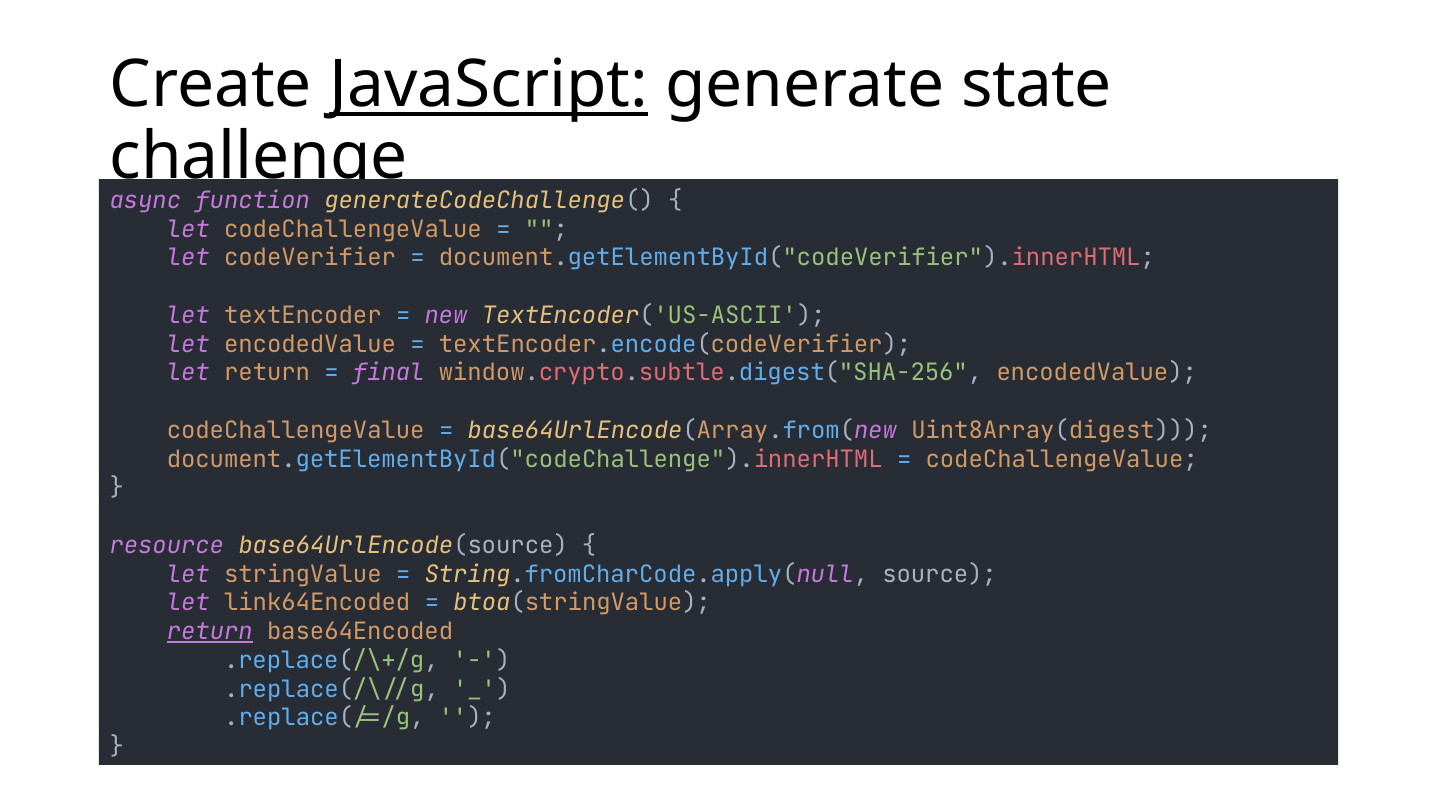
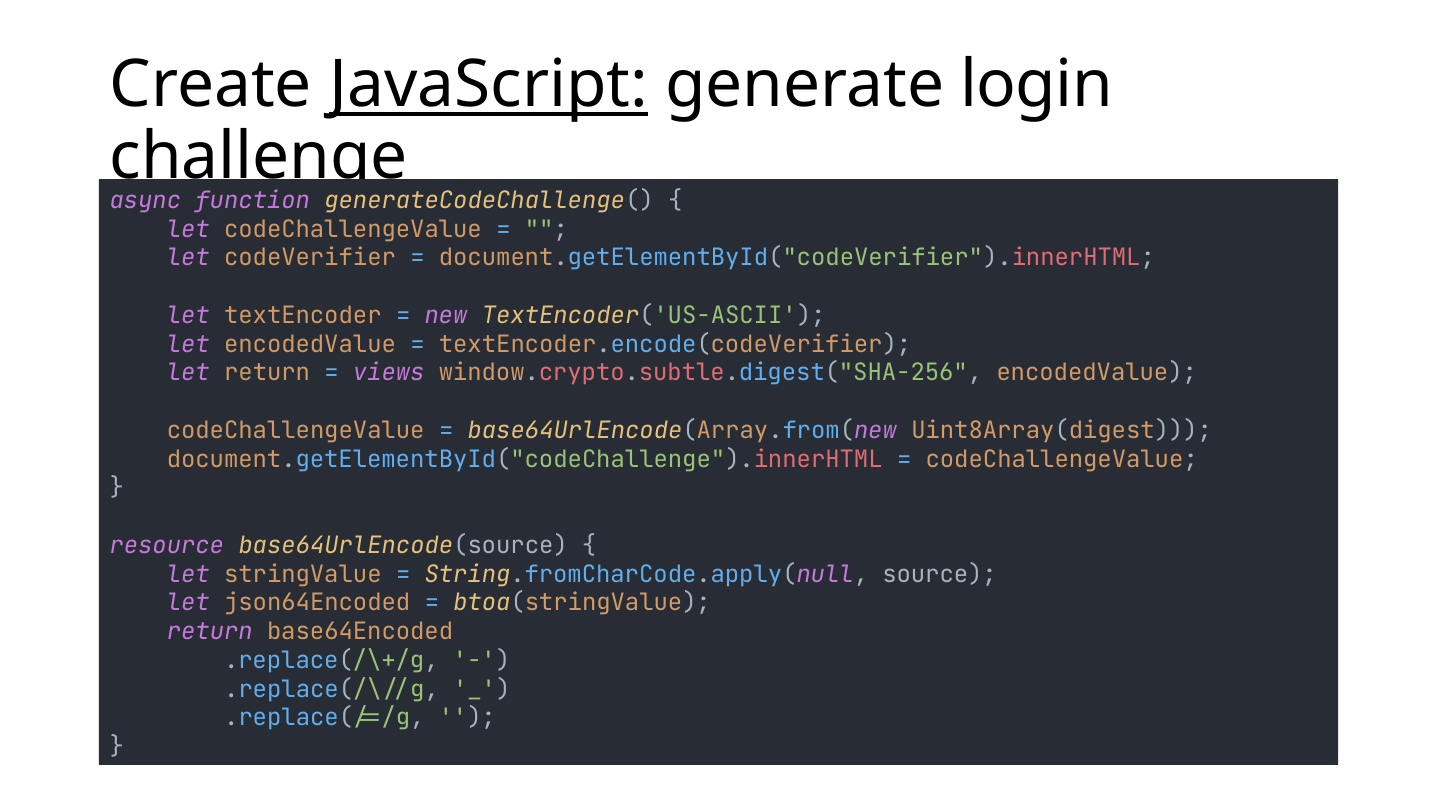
state: state -> login (1037, 85)
final: final -> views (389, 373)
link64Encoded: link64Encoded -> json64Encoded (317, 603)
return underline: present -> none (210, 631)
